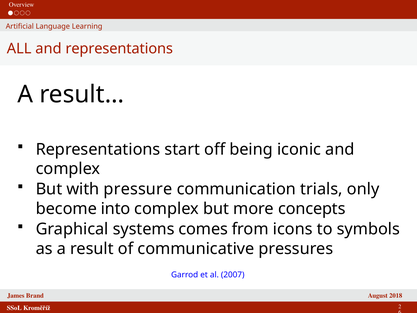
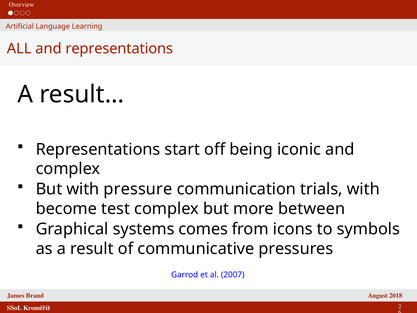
trials only: only -> with (363, 189)
into: into -> test (116, 209)
concepts: concepts -> between (312, 209)
